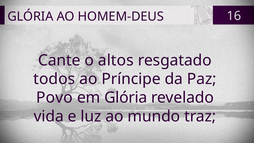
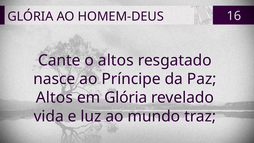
todos: todos -> nasce (54, 79)
Povo: Povo -> Altos (54, 98)
